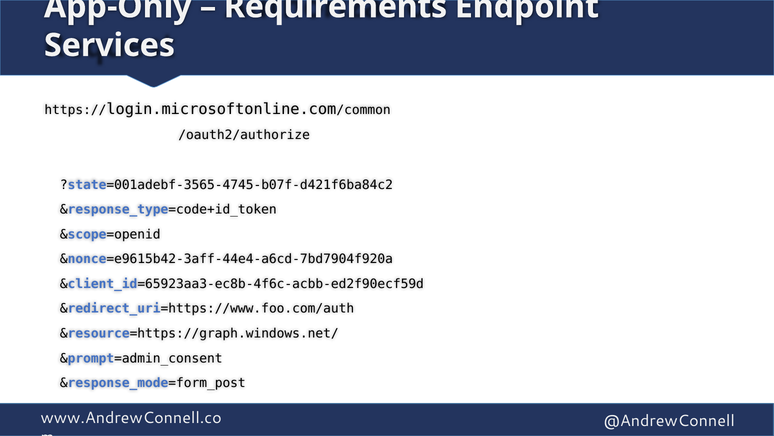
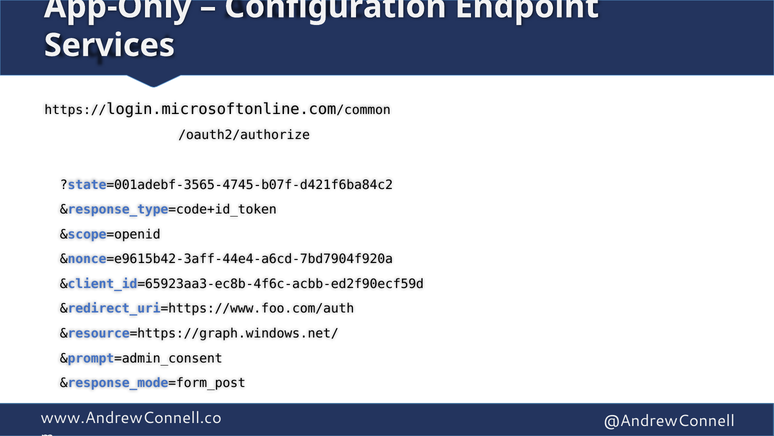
Requirements: Requirements -> Configuration (335, 7)
